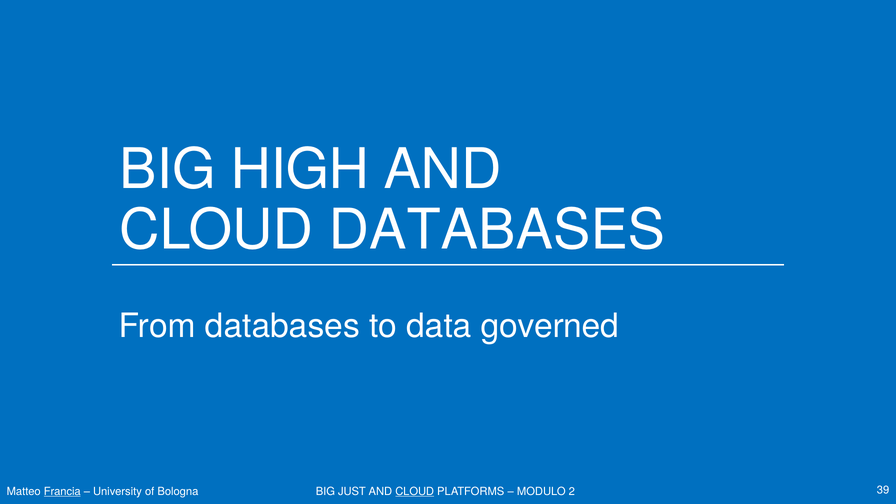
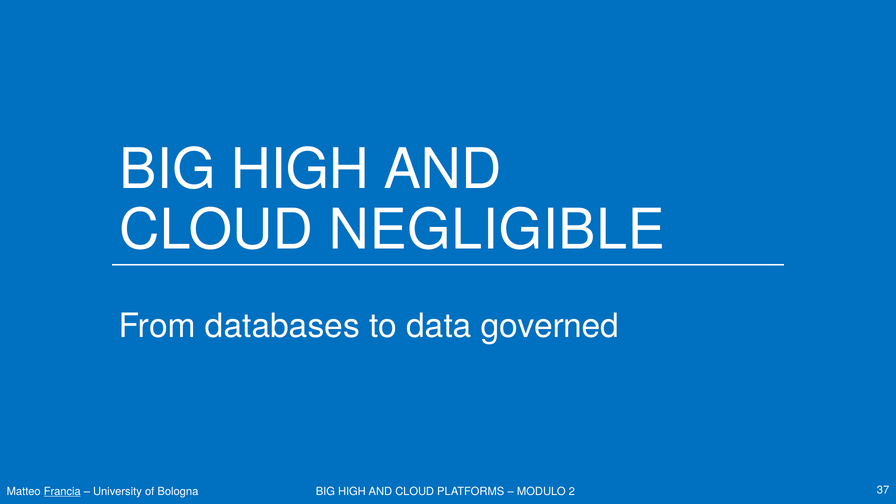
CLOUD DATABASES: DATABASES -> NEGLIGIBLE (497, 230)
JUST: JUST -> HIGH (352, 491)
CLOUD underline: present -> none (415, 491)
39: 39 -> 37 (883, 490)
